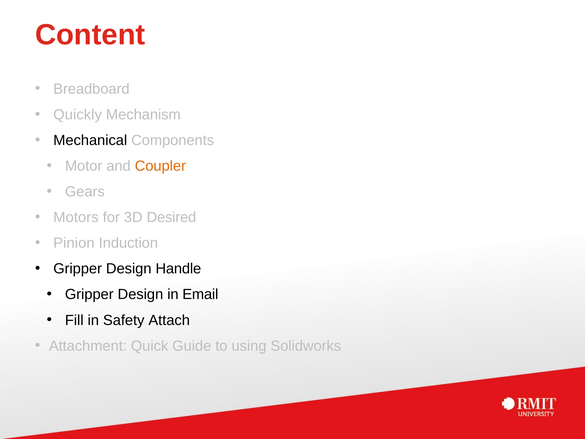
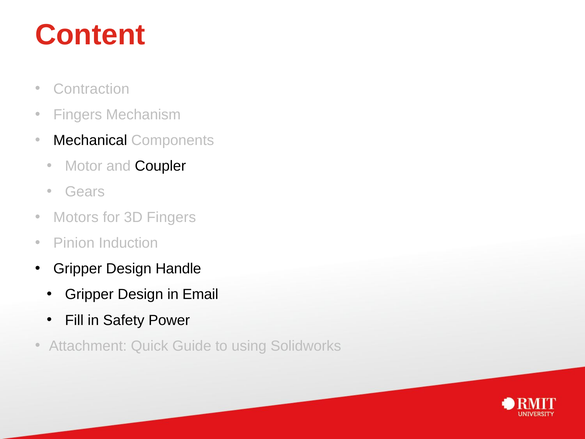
Breadboard: Breadboard -> Contraction (91, 89)
Quickly: Quickly -> Fingers (78, 115)
Coupler colour: orange -> black (160, 166)
3D Desired: Desired -> Fingers (171, 217)
Attach: Attach -> Power (169, 320)
